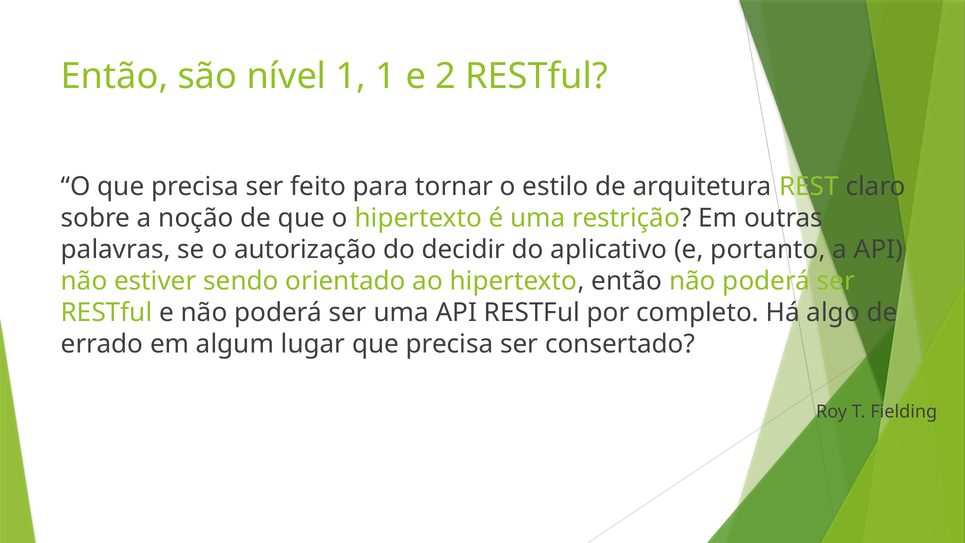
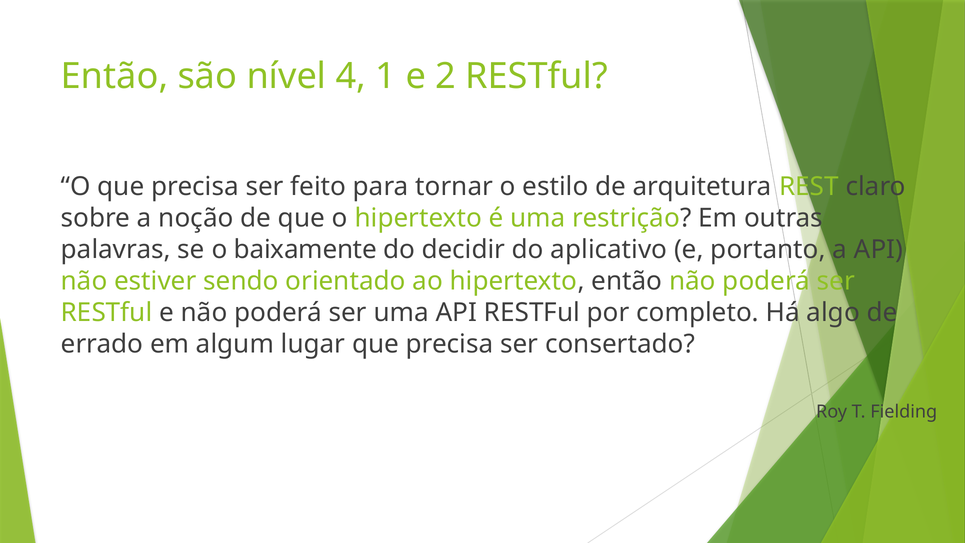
nível 1: 1 -> 4 (351, 76)
autorização: autorização -> baixamente (305, 250)
